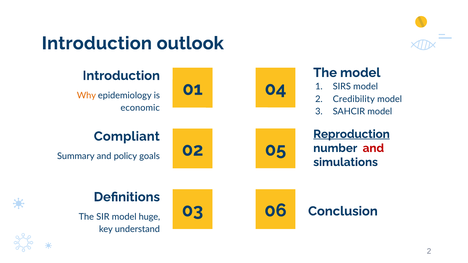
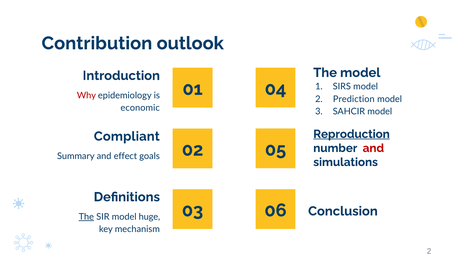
Introduction: Introduction -> Contribution (97, 43)
Why colour: orange -> red (86, 95)
Credibility: Credibility -> Prediction (354, 99)
policy: policy -> effect (125, 156)
The underline: none -> present (86, 217)
understand: understand -> mechanism (137, 230)
